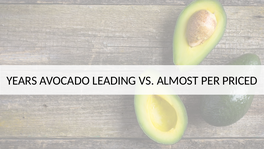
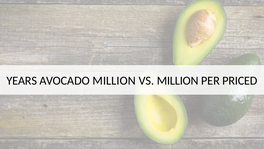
AVOCADO LEADING: LEADING -> MILLION (114, 80)
VS ALMOST: ALMOST -> MILLION (178, 80)
